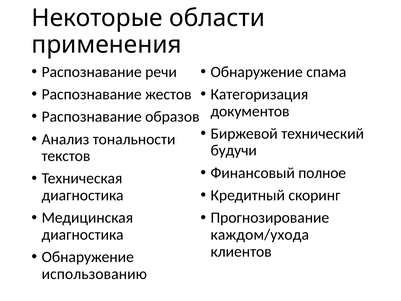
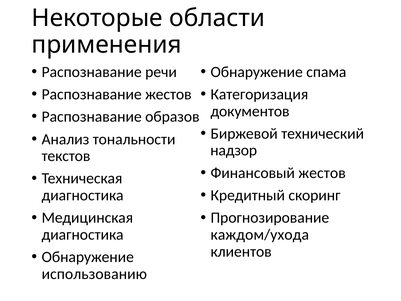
будучи: будучи -> надзор (234, 150)
Финансовый полное: полное -> жестов (322, 173)
